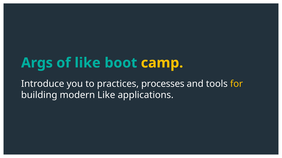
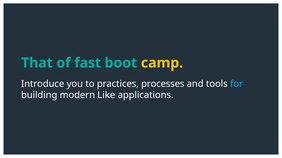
Args: Args -> That (37, 63)
of like: like -> fast (88, 63)
for colour: yellow -> light blue (237, 84)
